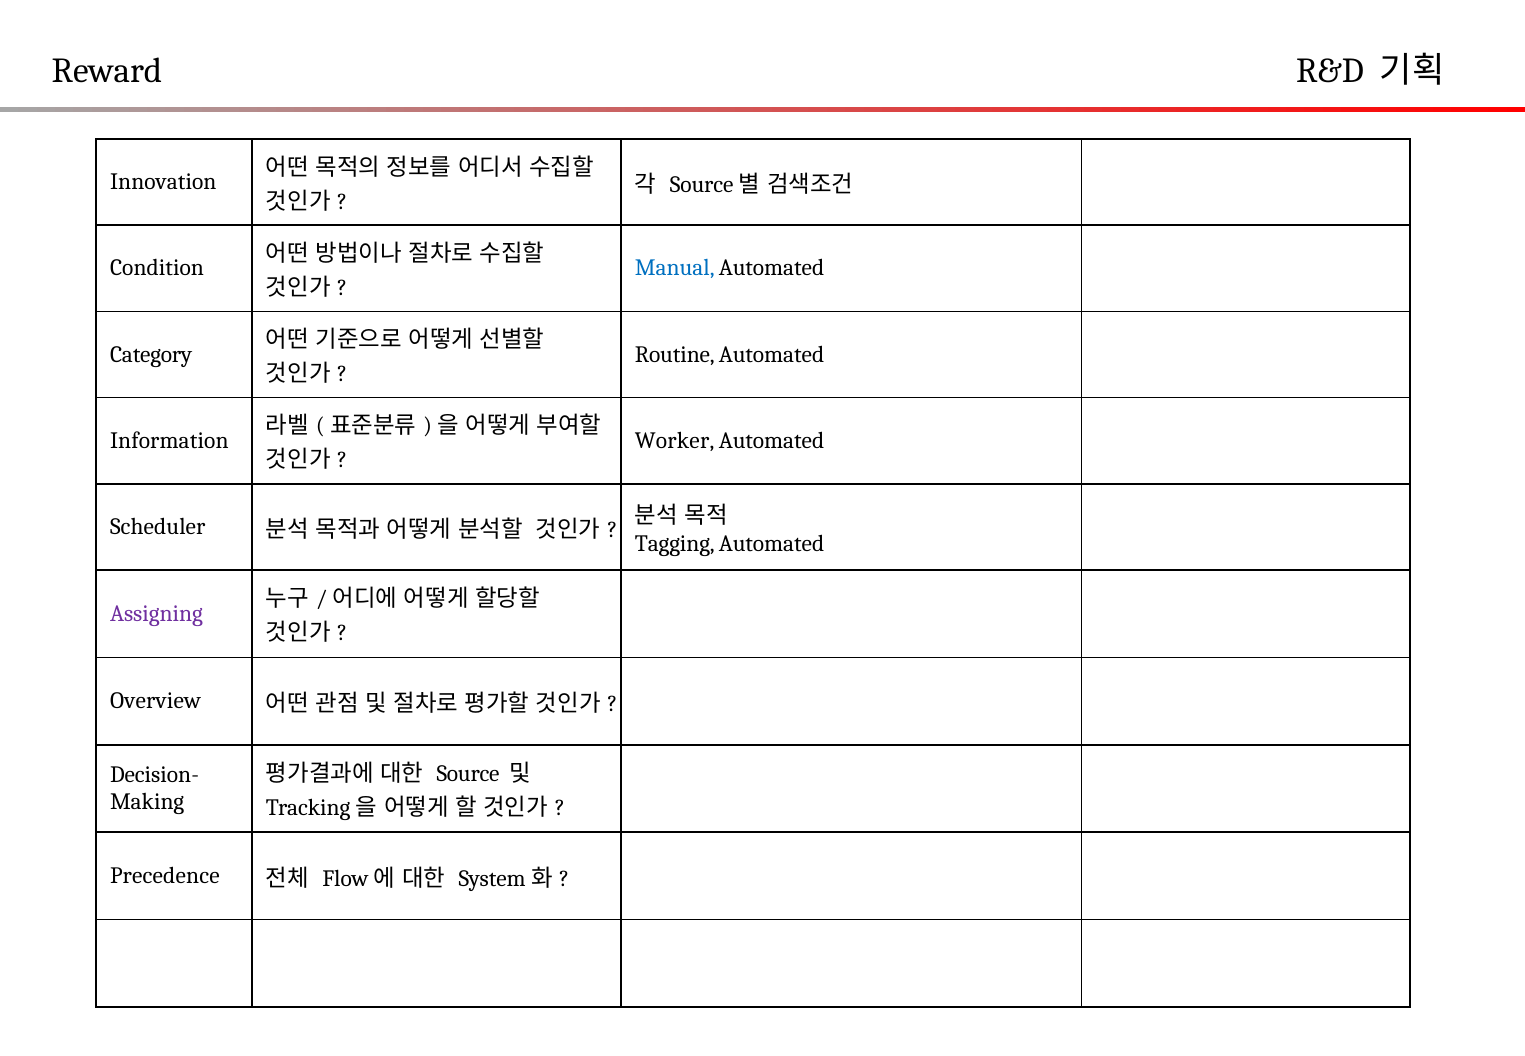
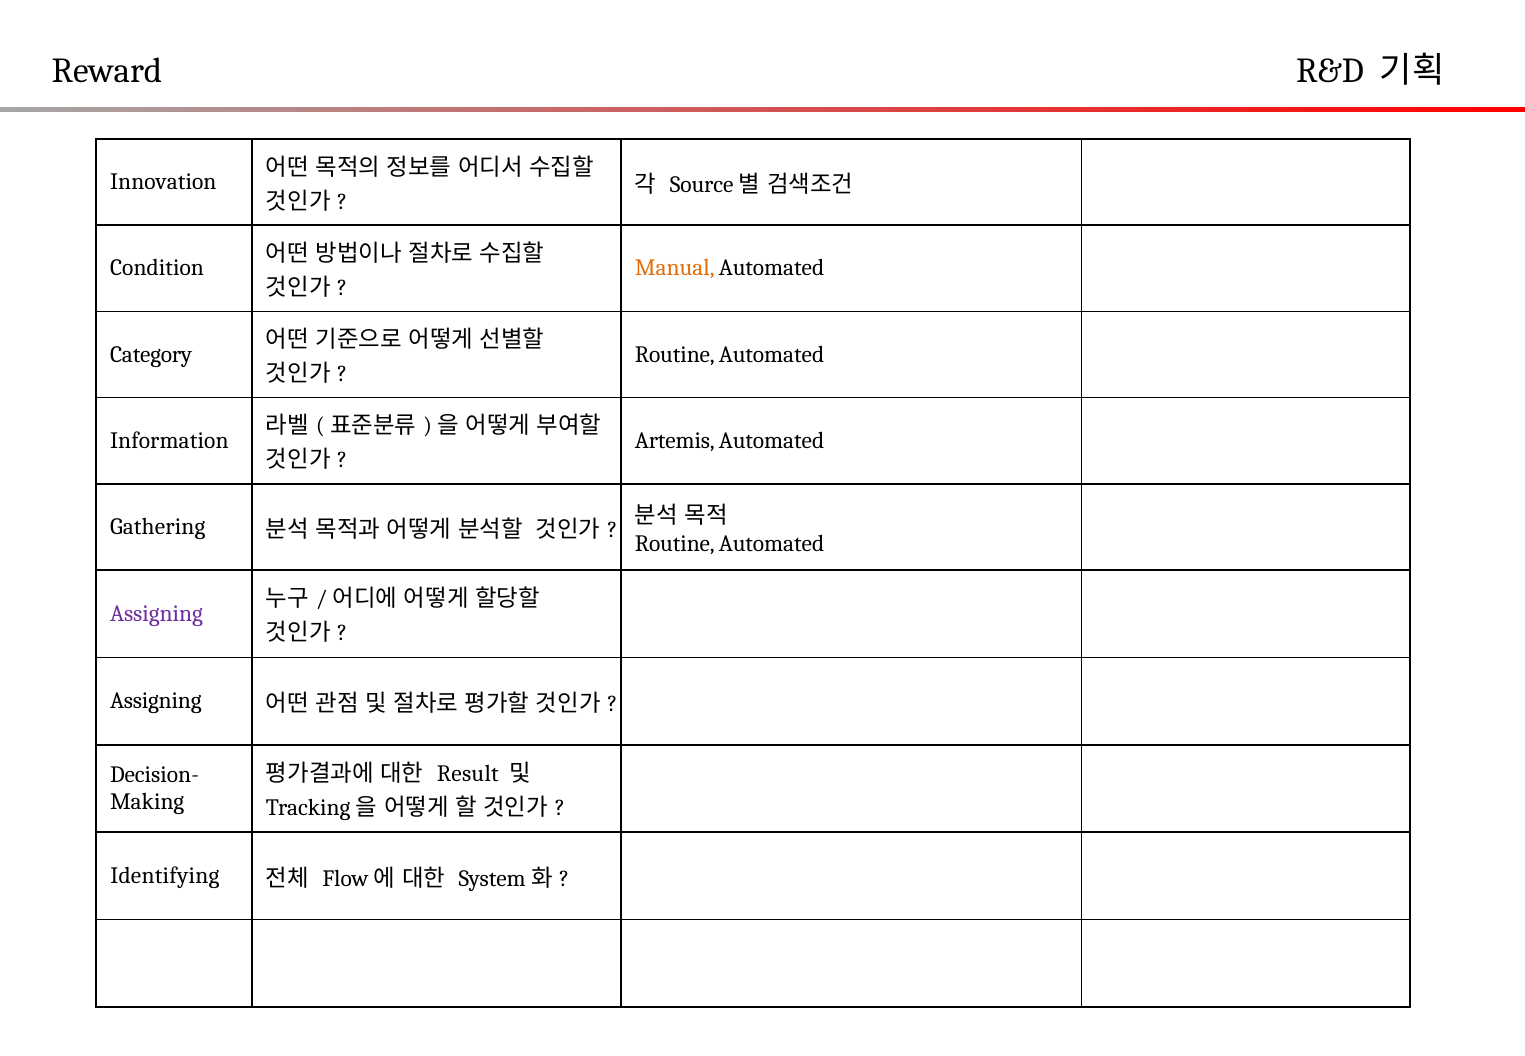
Manual colour: blue -> orange (675, 268)
Worker: Worker -> Artemis (675, 440)
Scheduler: Scheduler -> Gathering (158, 527)
Tagging: Tagging -> Routine (675, 544)
Overview: Overview -> Assigning (156, 701)
Source: Source -> Result (468, 774)
Precedence: Precedence -> Identifying (165, 876)
